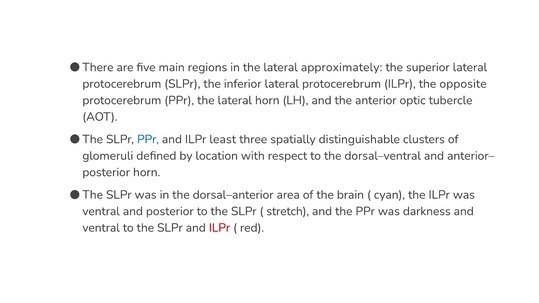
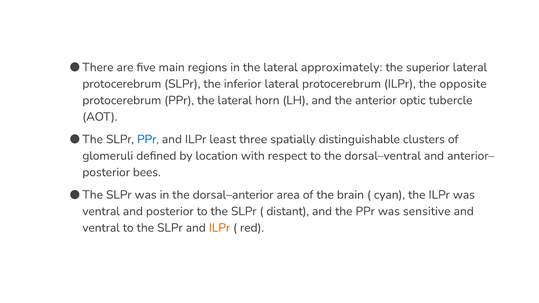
posterior horn: horn -> bees (147, 172)
stretch: stretch -> distant (288, 211)
darkness: darkness -> sensitive (427, 211)
ILPr colour: red -> orange (219, 228)
